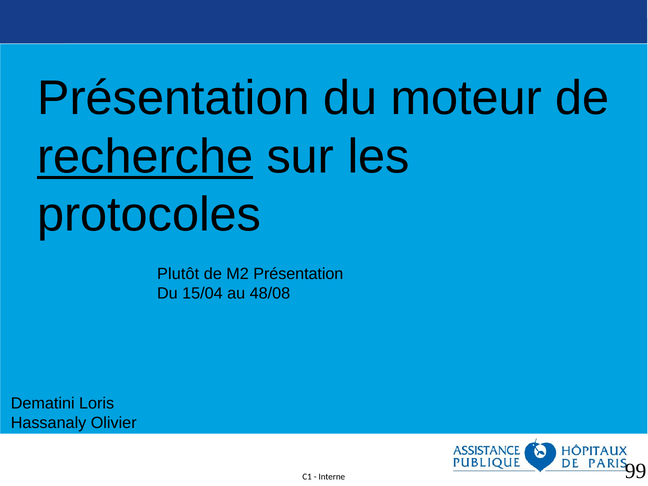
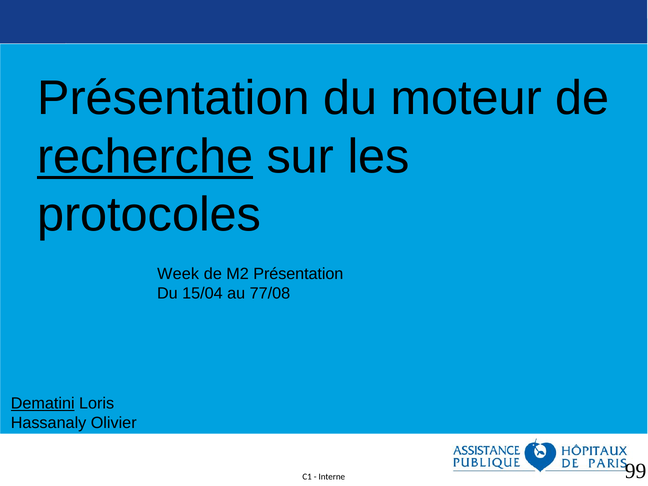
Plutôt: Plutôt -> Week (178, 274)
48/08: 48/08 -> 77/08 (270, 293)
Dematini underline: none -> present (43, 403)
